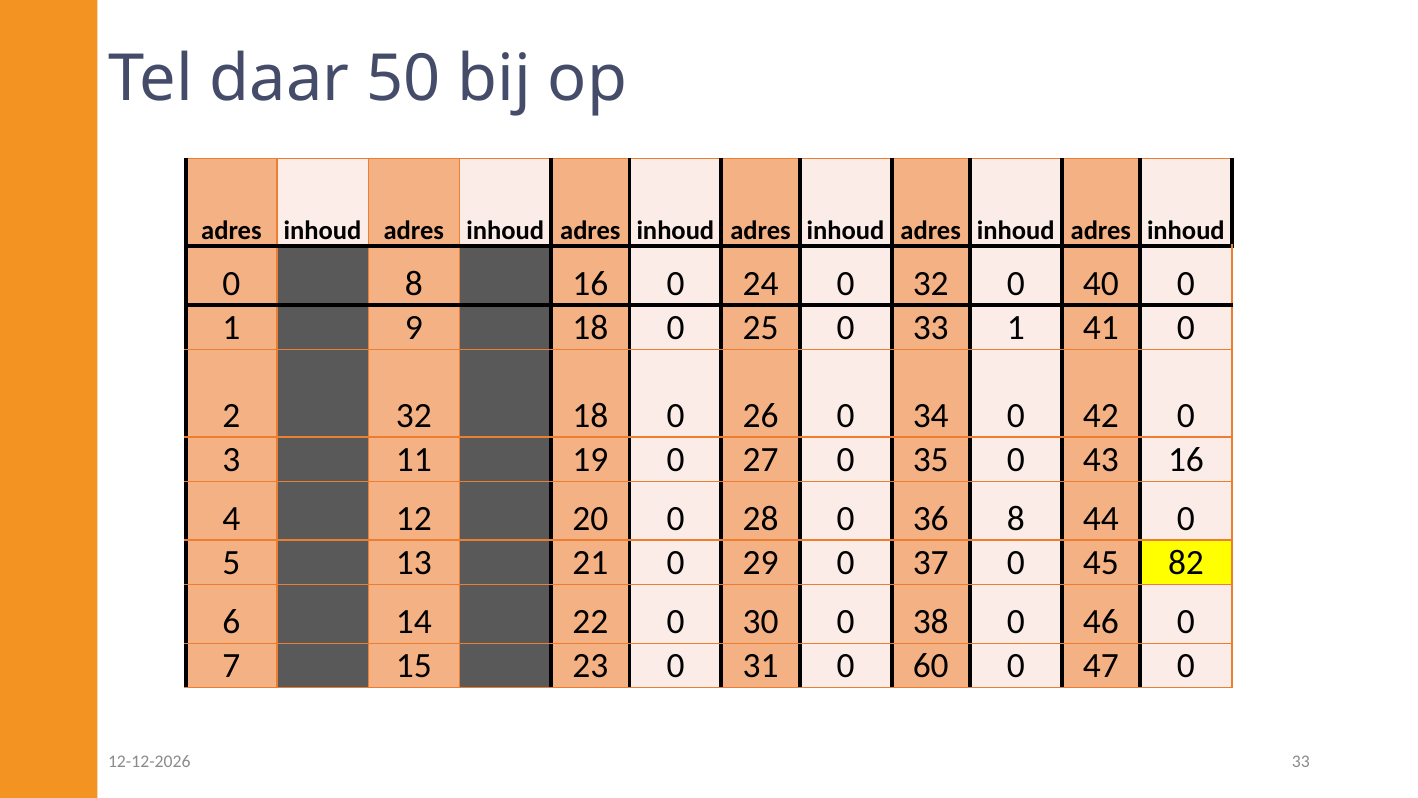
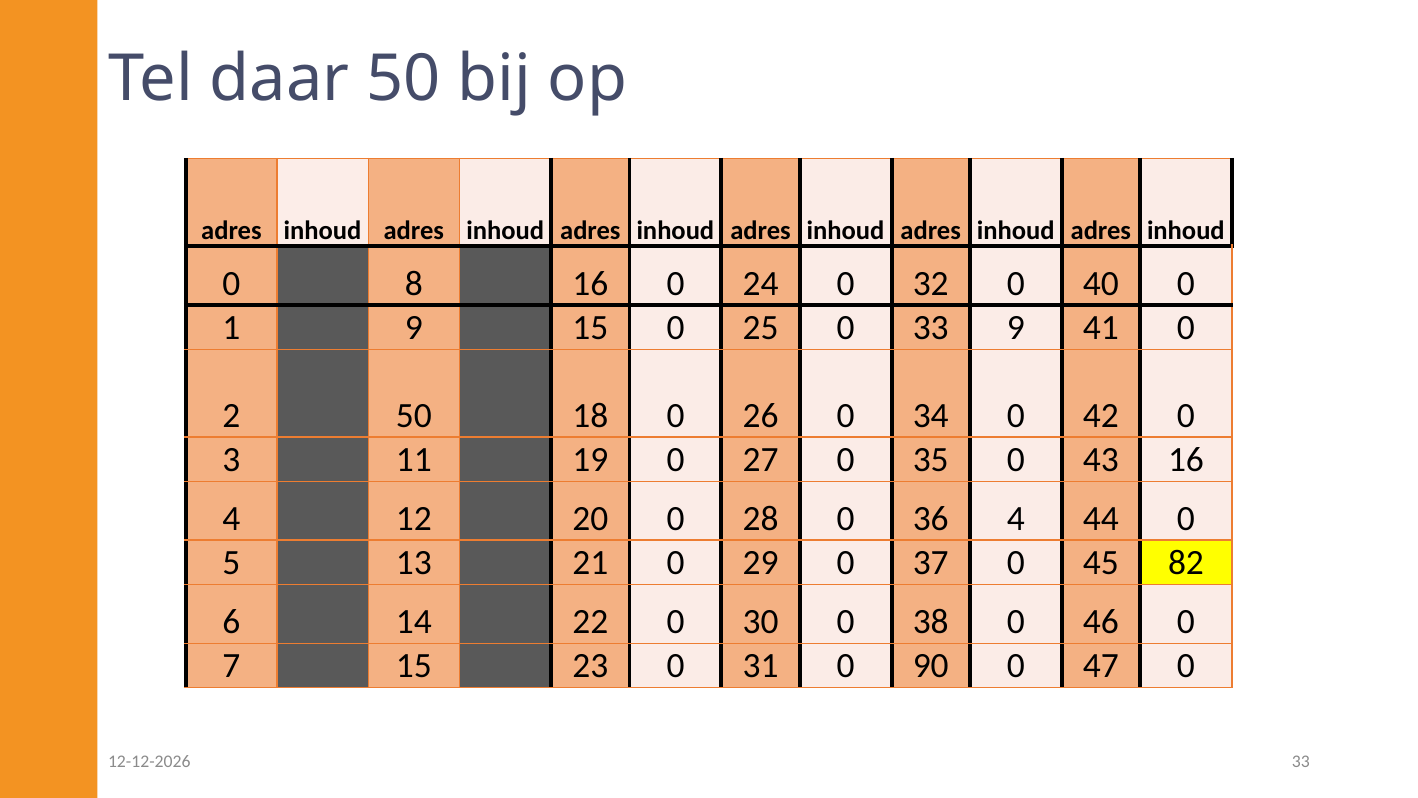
9 18: 18 -> 15 (590, 328)
33 1: 1 -> 9 (1016, 328)
2 32: 32 -> 50 (414, 415)
36 8: 8 -> 4 (1016, 518)
60: 60 -> 90 (931, 666)
